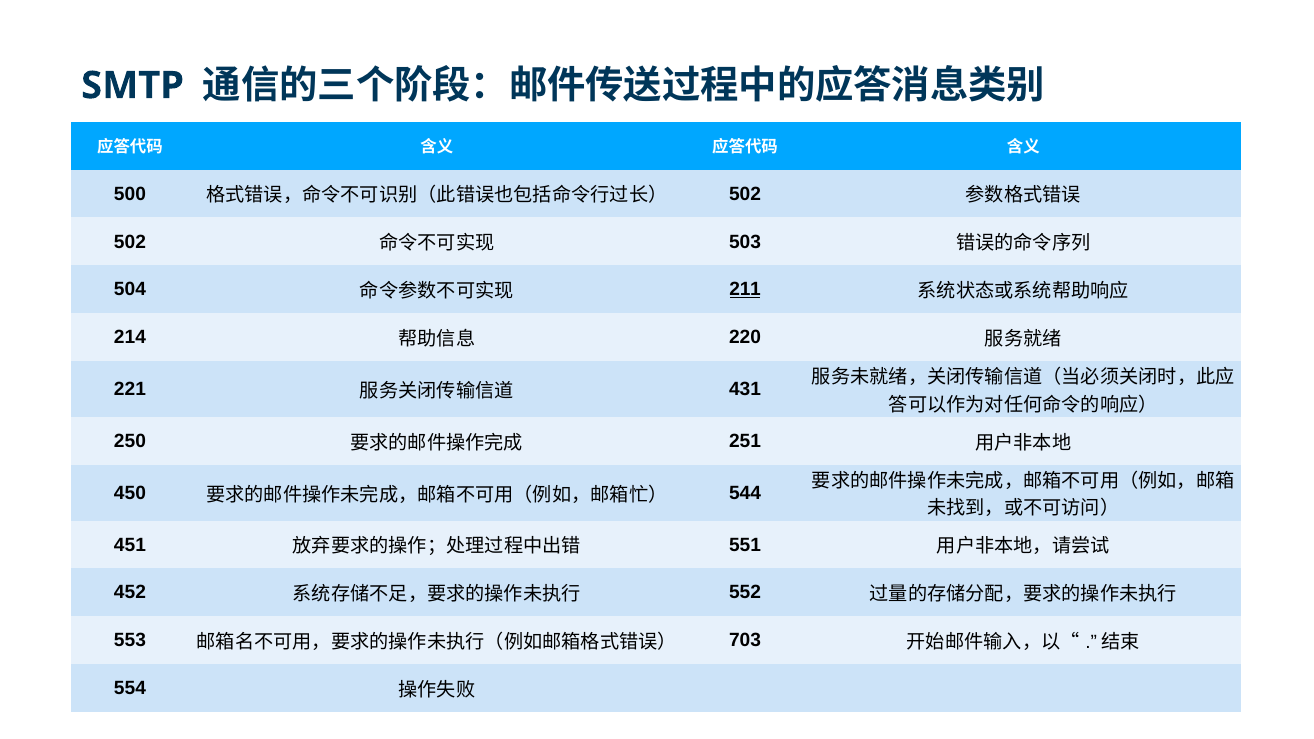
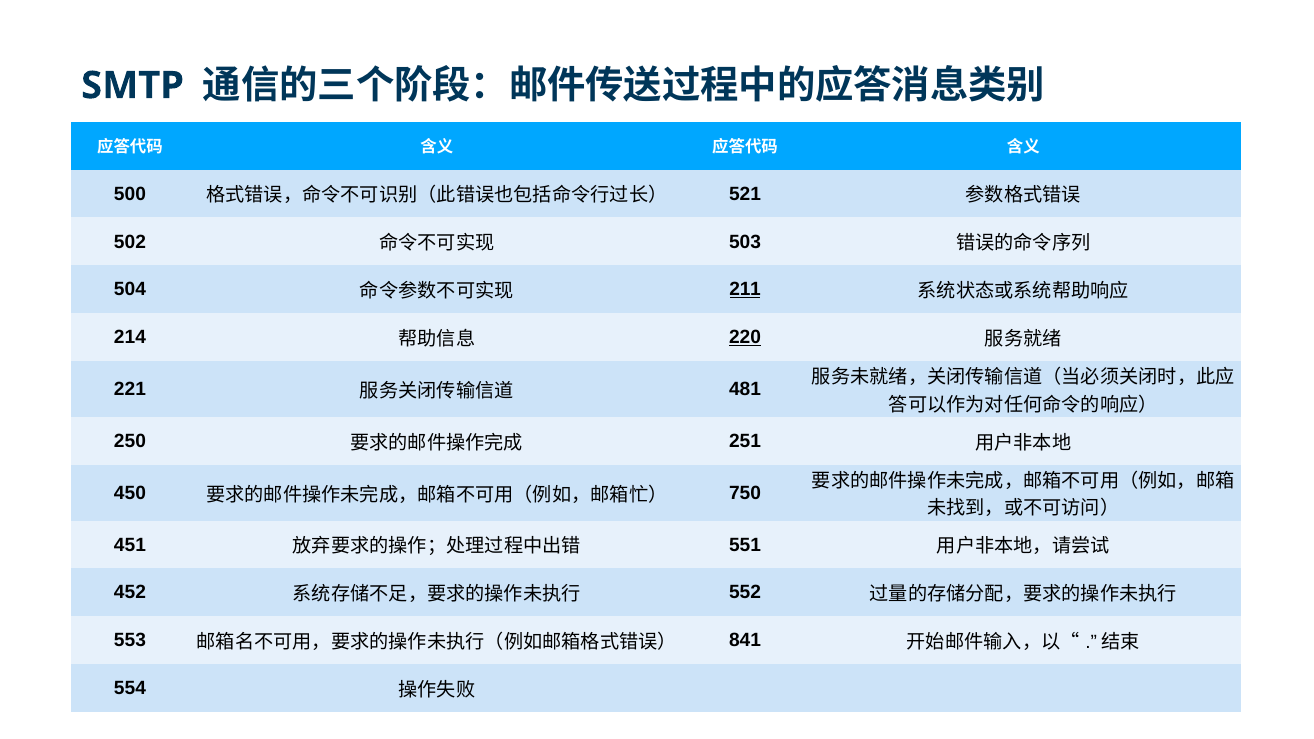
502: 502 -> 521 (745, 194)
220 underline: none -> present (745, 337)
431: 431 -> 481 (745, 389)
544: 544 -> 750 (745, 493)
703: 703 -> 841 (745, 641)
